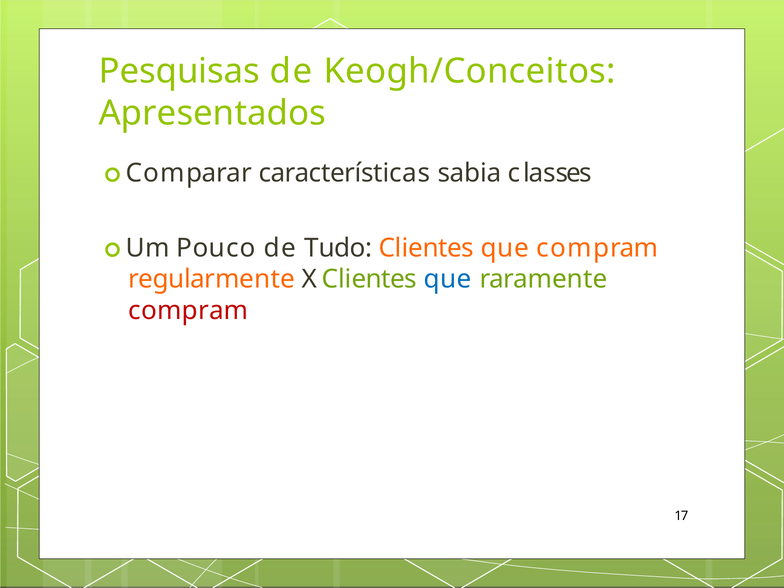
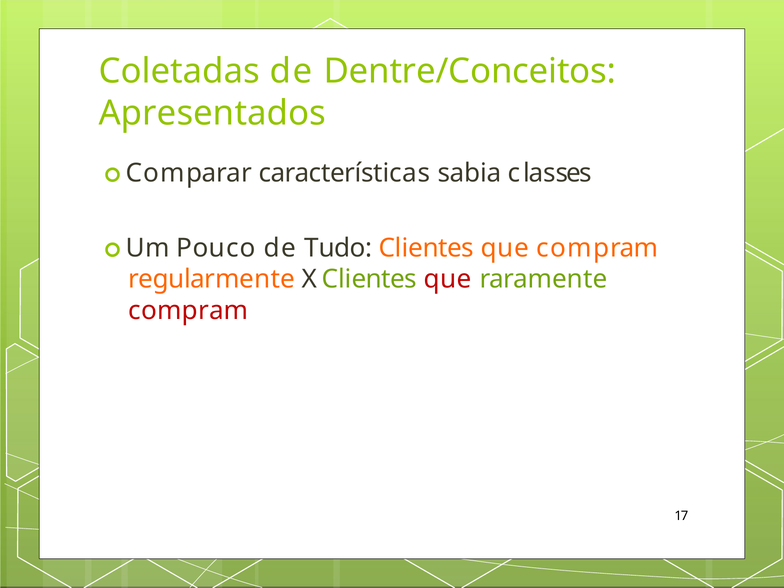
Pesquisas: Pesquisas -> Coletadas (179, 71)
Keogh/Conceitos: Keogh/Conceitos -> Dentre/Conceitos (470, 71)
que colour: blue -> red (448, 279)
